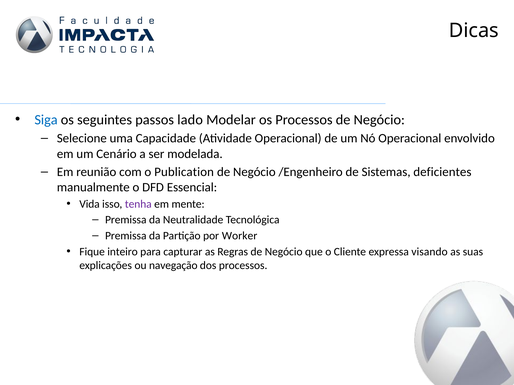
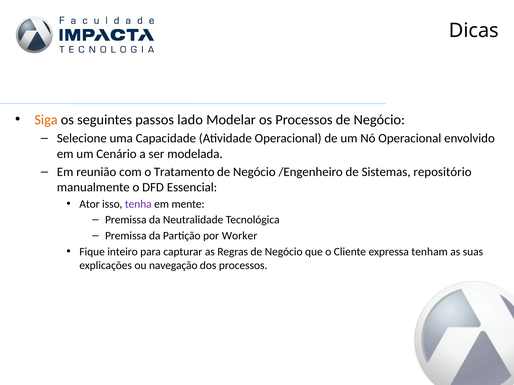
Siga colour: blue -> orange (46, 120)
Publication: Publication -> Tratamento (184, 172)
deficientes: deficientes -> repositório (442, 172)
Vida: Vida -> Ator (90, 204)
visando: visando -> tenham (430, 252)
